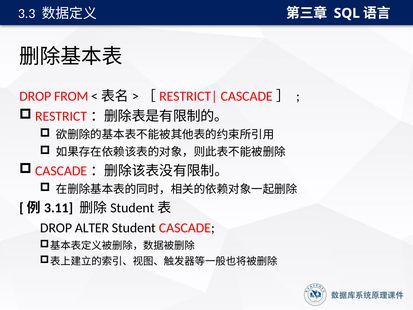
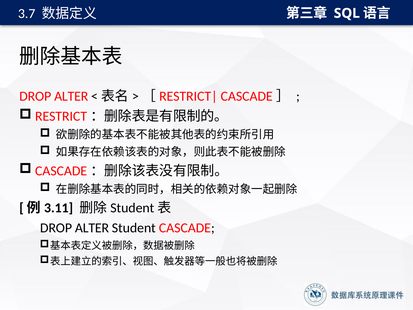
3.3: 3.3 -> 3.7 (27, 13)
FROM: FROM -> ALTER (71, 96)
